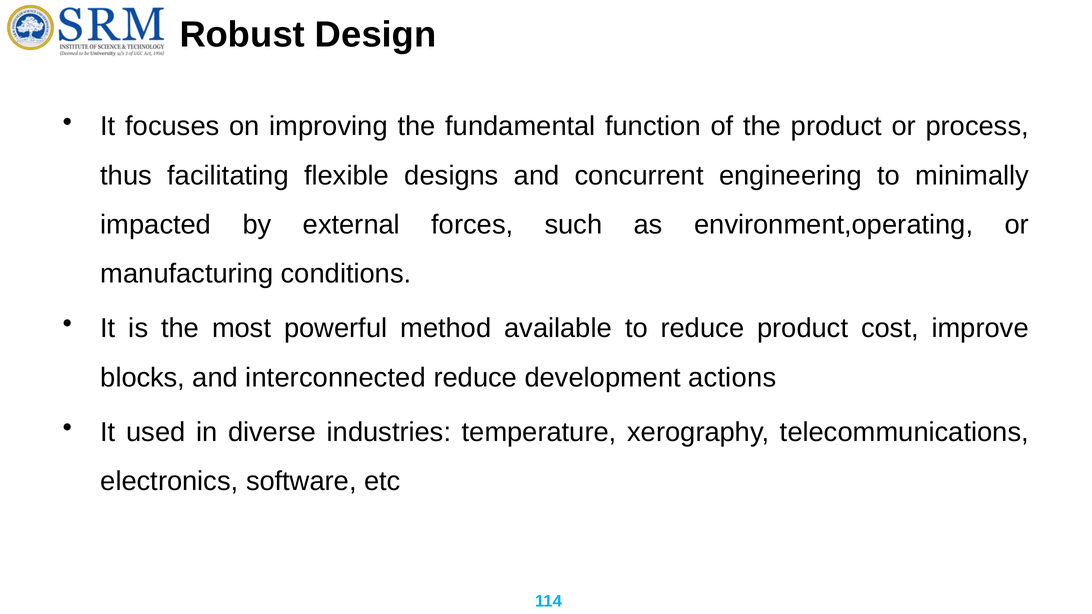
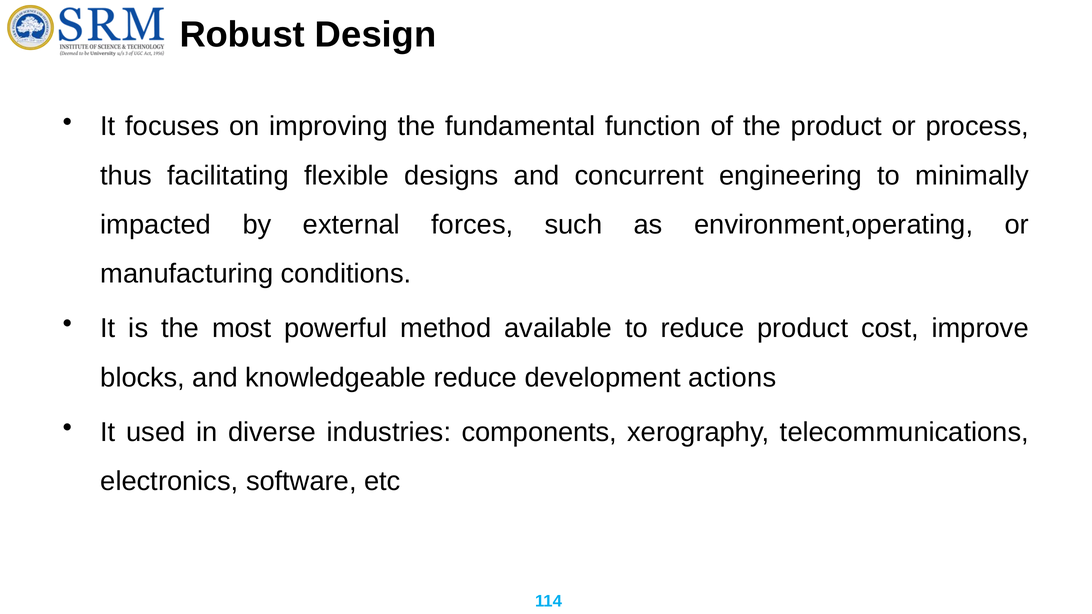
interconnected: interconnected -> knowledgeable (336, 378)
temperature: temperature -> components (539, 432)
